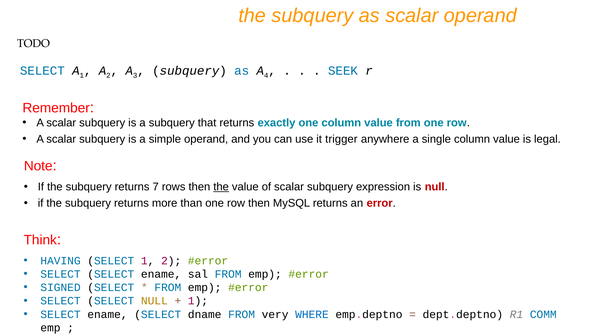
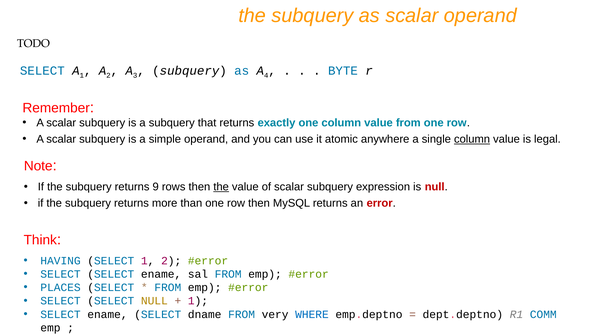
SEEK: SEEK -> BYTE (343, 71)
trigger: trigger -> atomic (341, 139)
column underline: none -> present (472, 139)
7: 7 -> 9 (156, 187)
SIGNED: SIGNED -> PLACES (61, 288)
